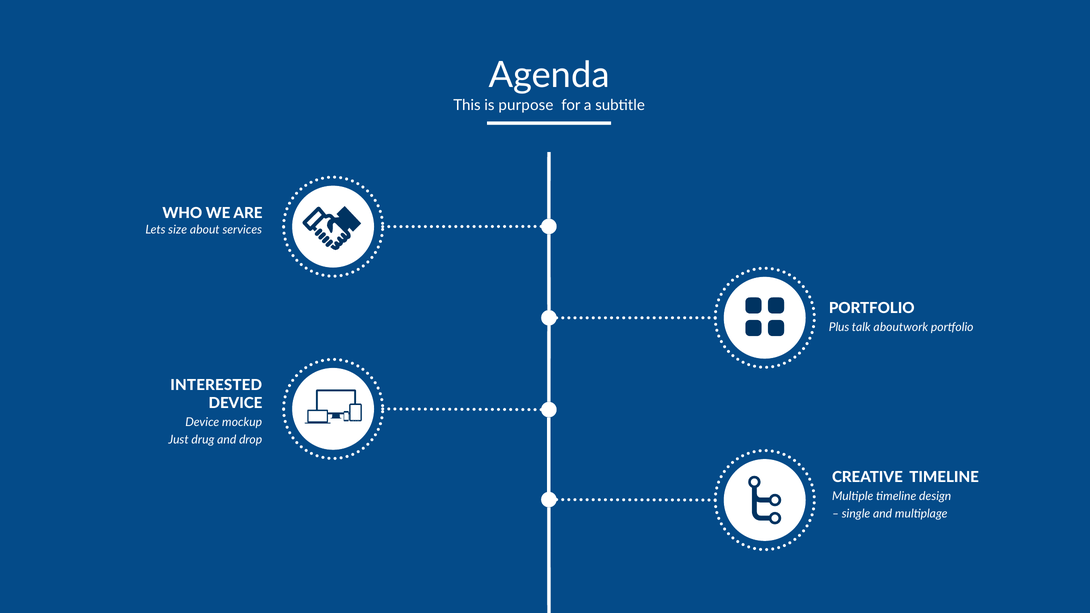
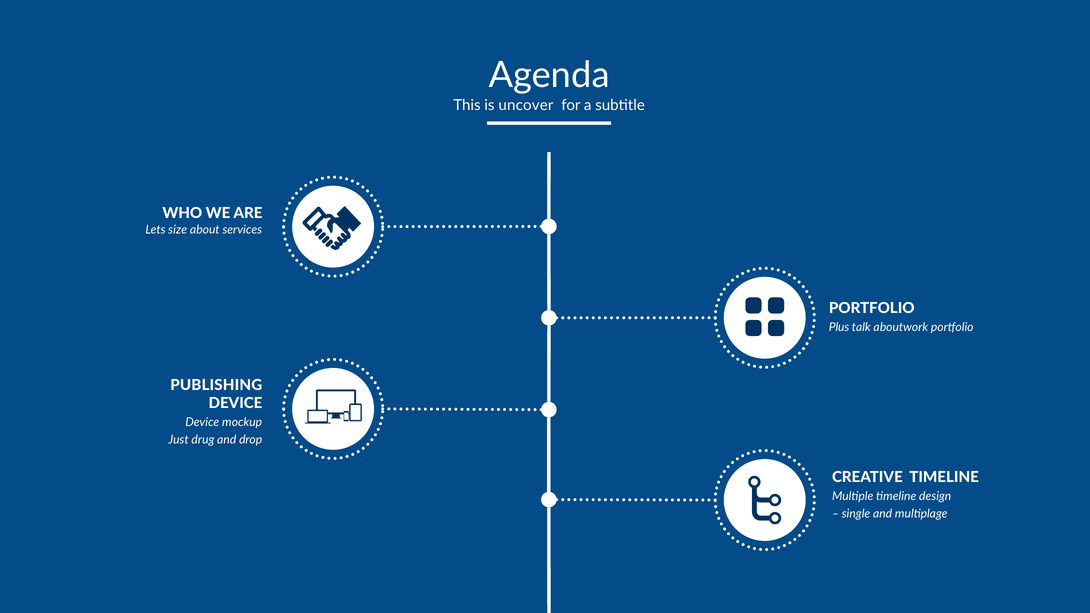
purpose: purpose -> uncover (526, 105)
INTERESTED: INTERESTED -> PUBLISHING (216, 385)
